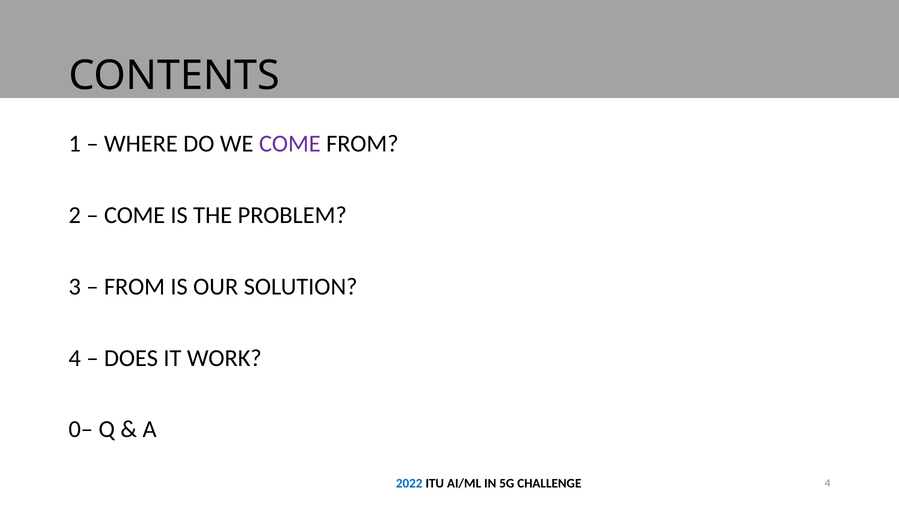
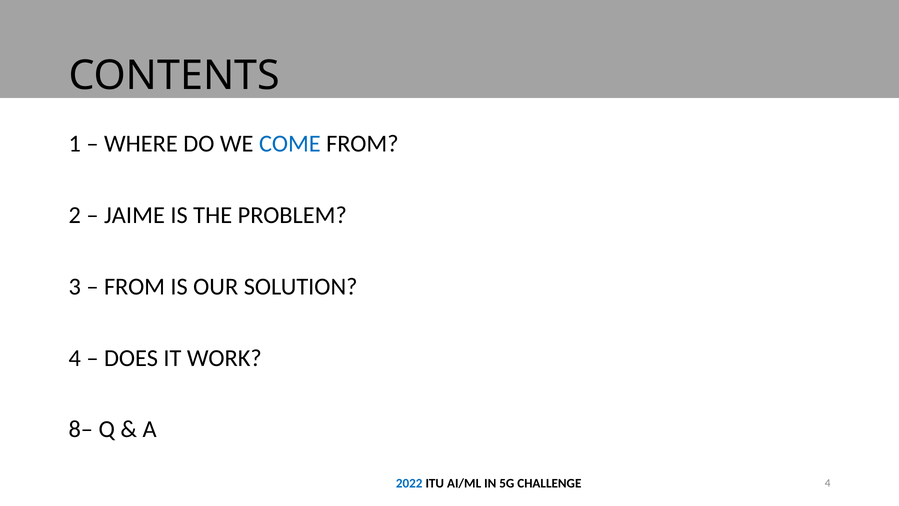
COME colour: purple -> blue (290, 144)
COME: COME -> JAIME (134, 215)
0–: 0– -> 8– (81, 429)
